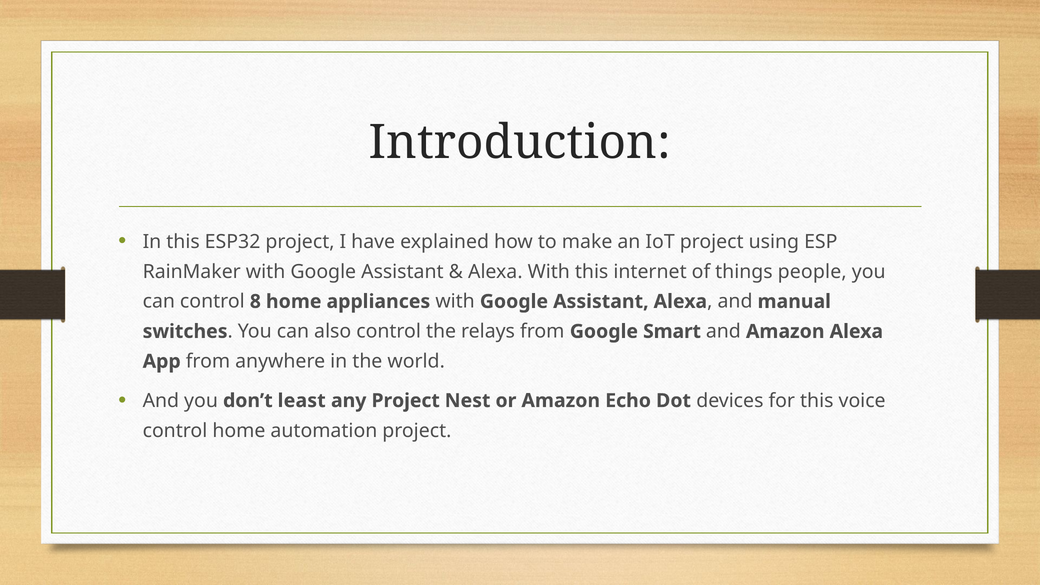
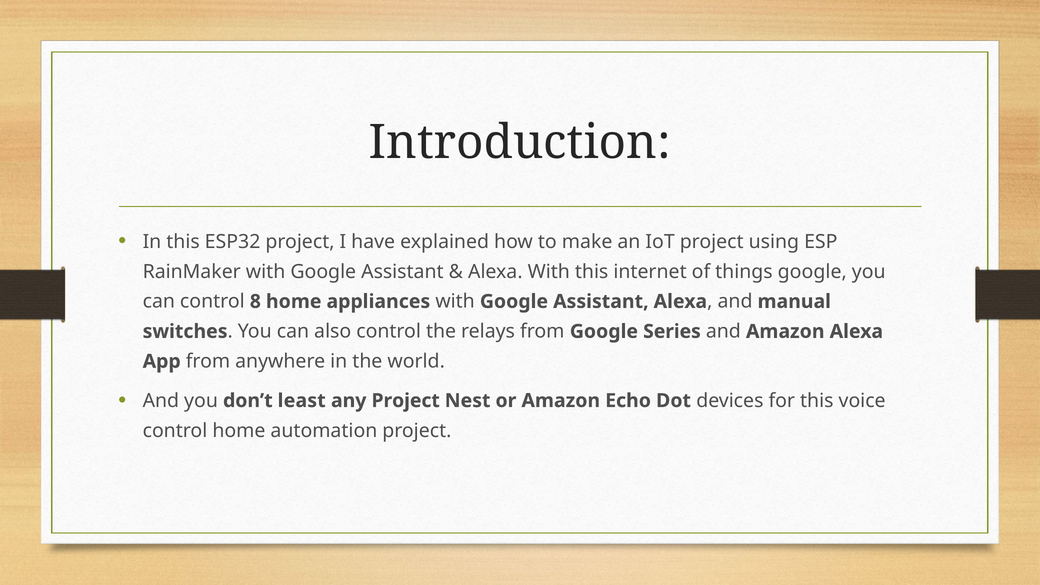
things people: people -> google (812, 272)
Smart: Smart -> Series (672, 331)
